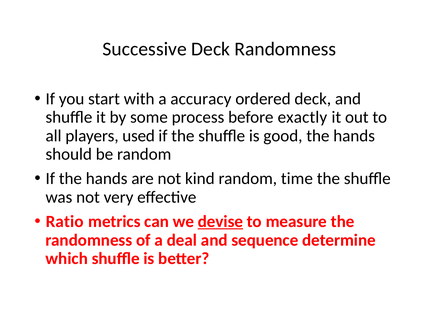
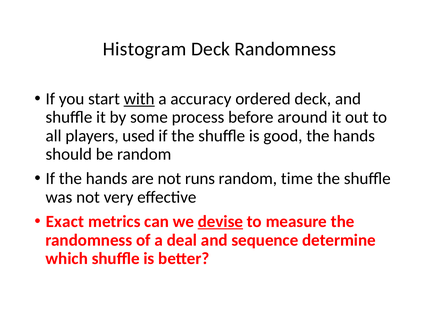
Successive: Successive -> Histogram (145, 49)
with underline: none -> present (139, 99)
exactly: exactly -> around (302, 117)
kind: kind -> runs (200, 179)
Ratio: Ratio -> Exact (65, 222)
